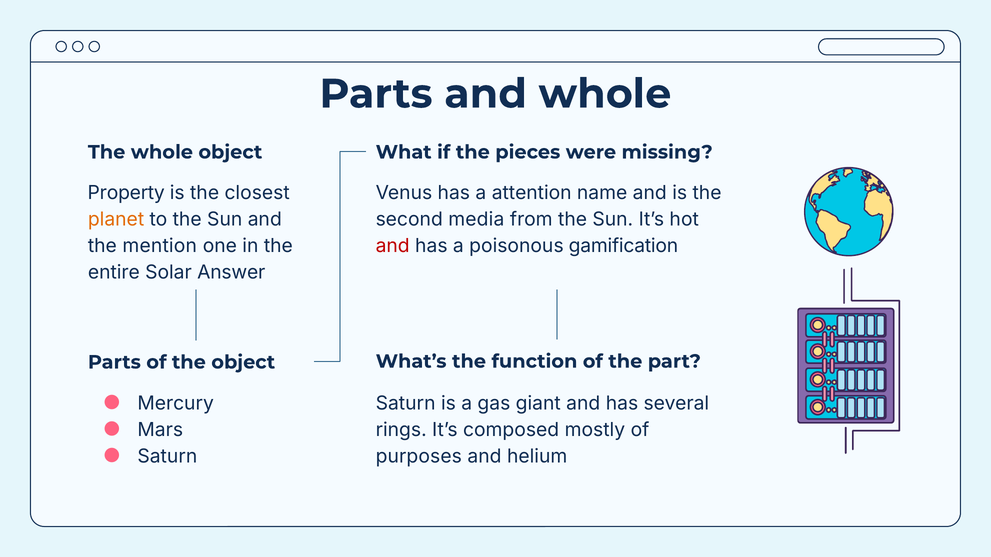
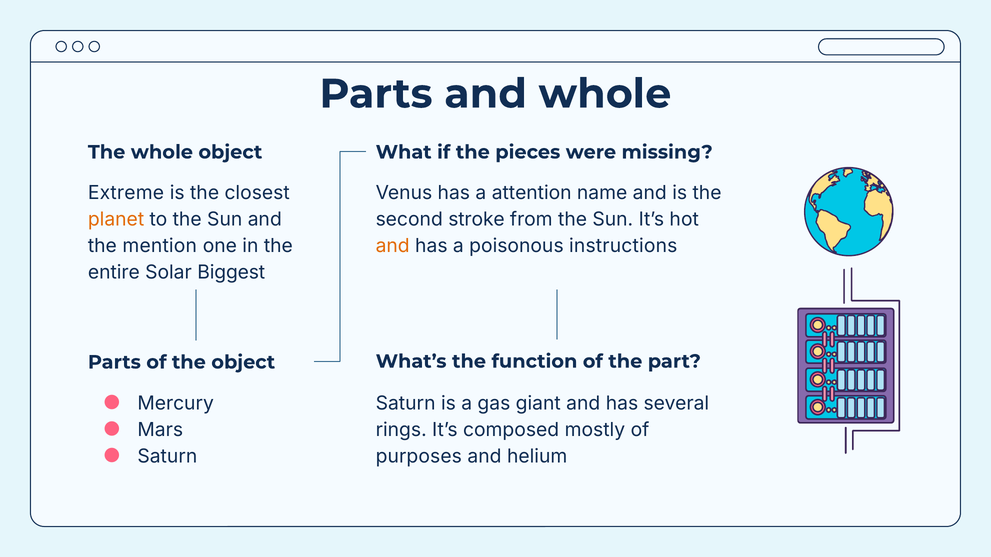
Property: Property -> Extreme (126, 193)
media: media -> stroke (476, 219)
and colour: red -> orange (393, 246)
gamification: gamification -> instructions (623, 246)
Answer: Answer -> Biggest (231, 273)
